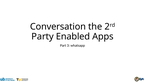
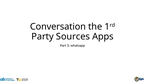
2: 2 -> 1 (107, 26)
Enabled: Enabled -> Sources (73, 36)
